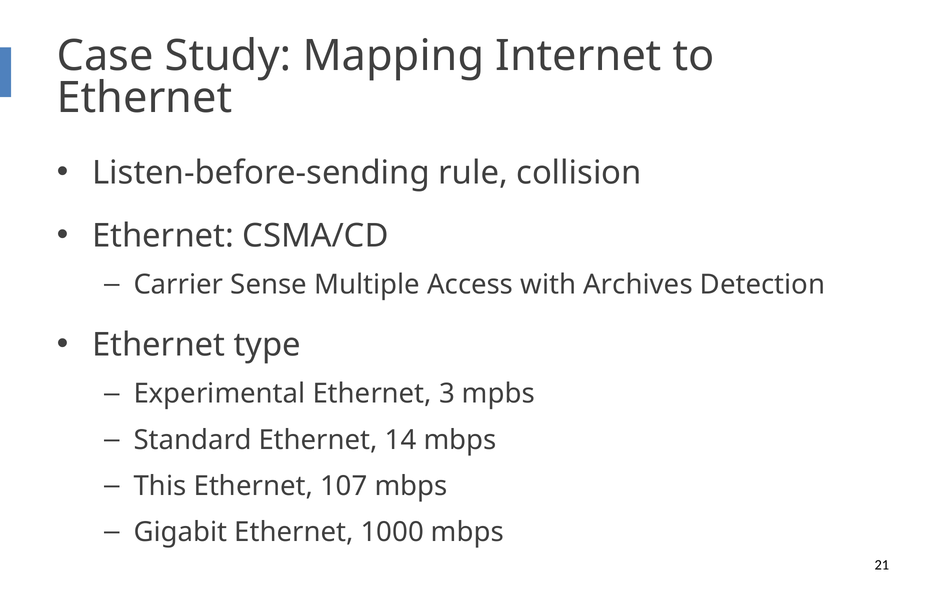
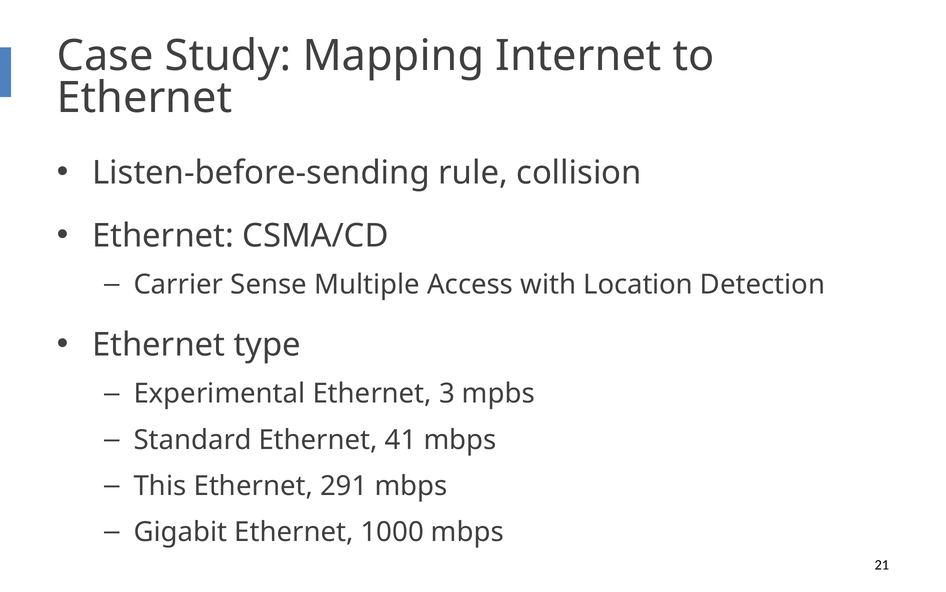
Archives: Archives -> Location (638, 284)
14: 14 -> 41 (401, 439)
107: 107 -> 291 (344, 485)
